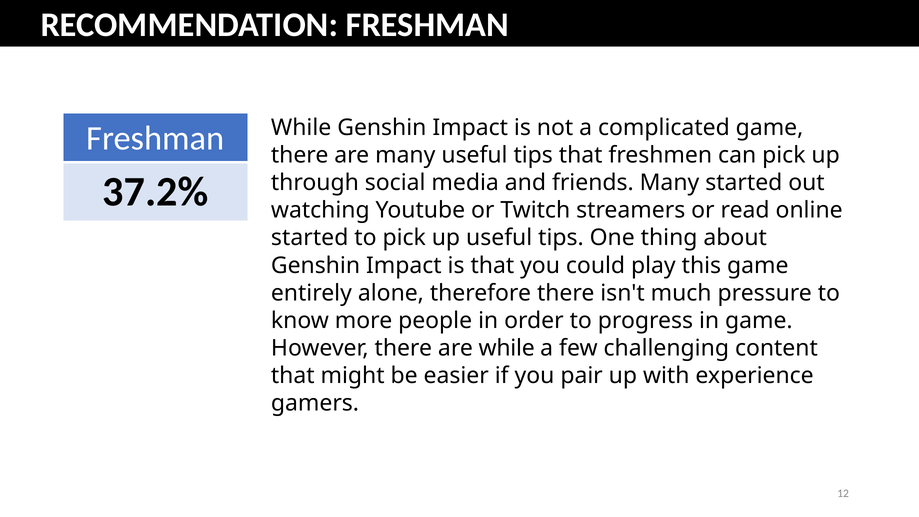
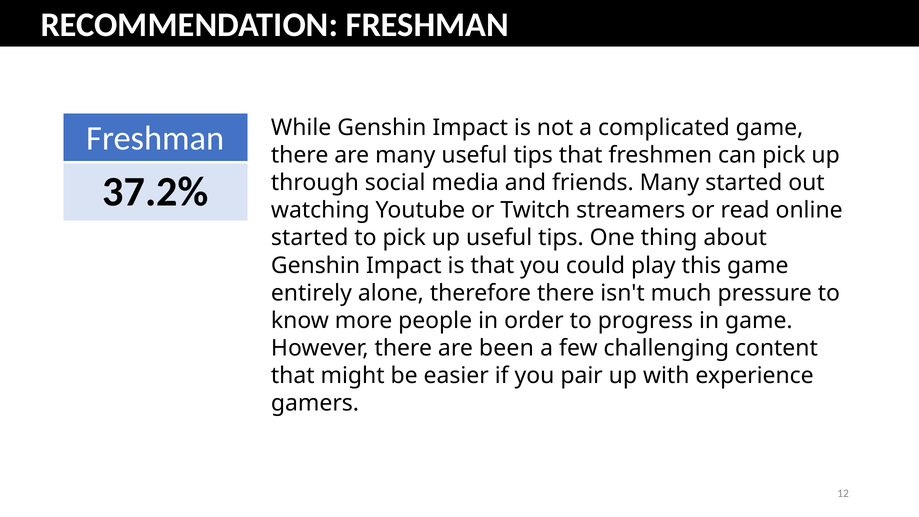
are while: while -> been (506, 348)
